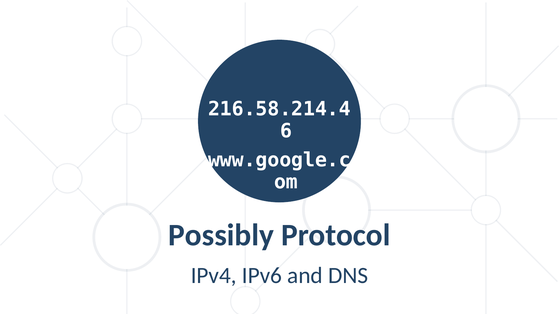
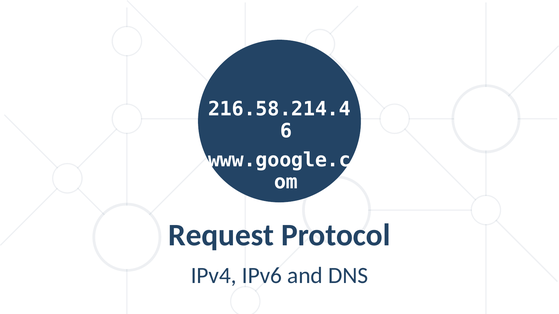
Possibly: Possibly -> Request (221, 236)
